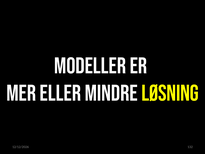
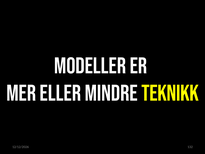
LØSNING: LØSNING -> TEKNIKK (170, 93)
